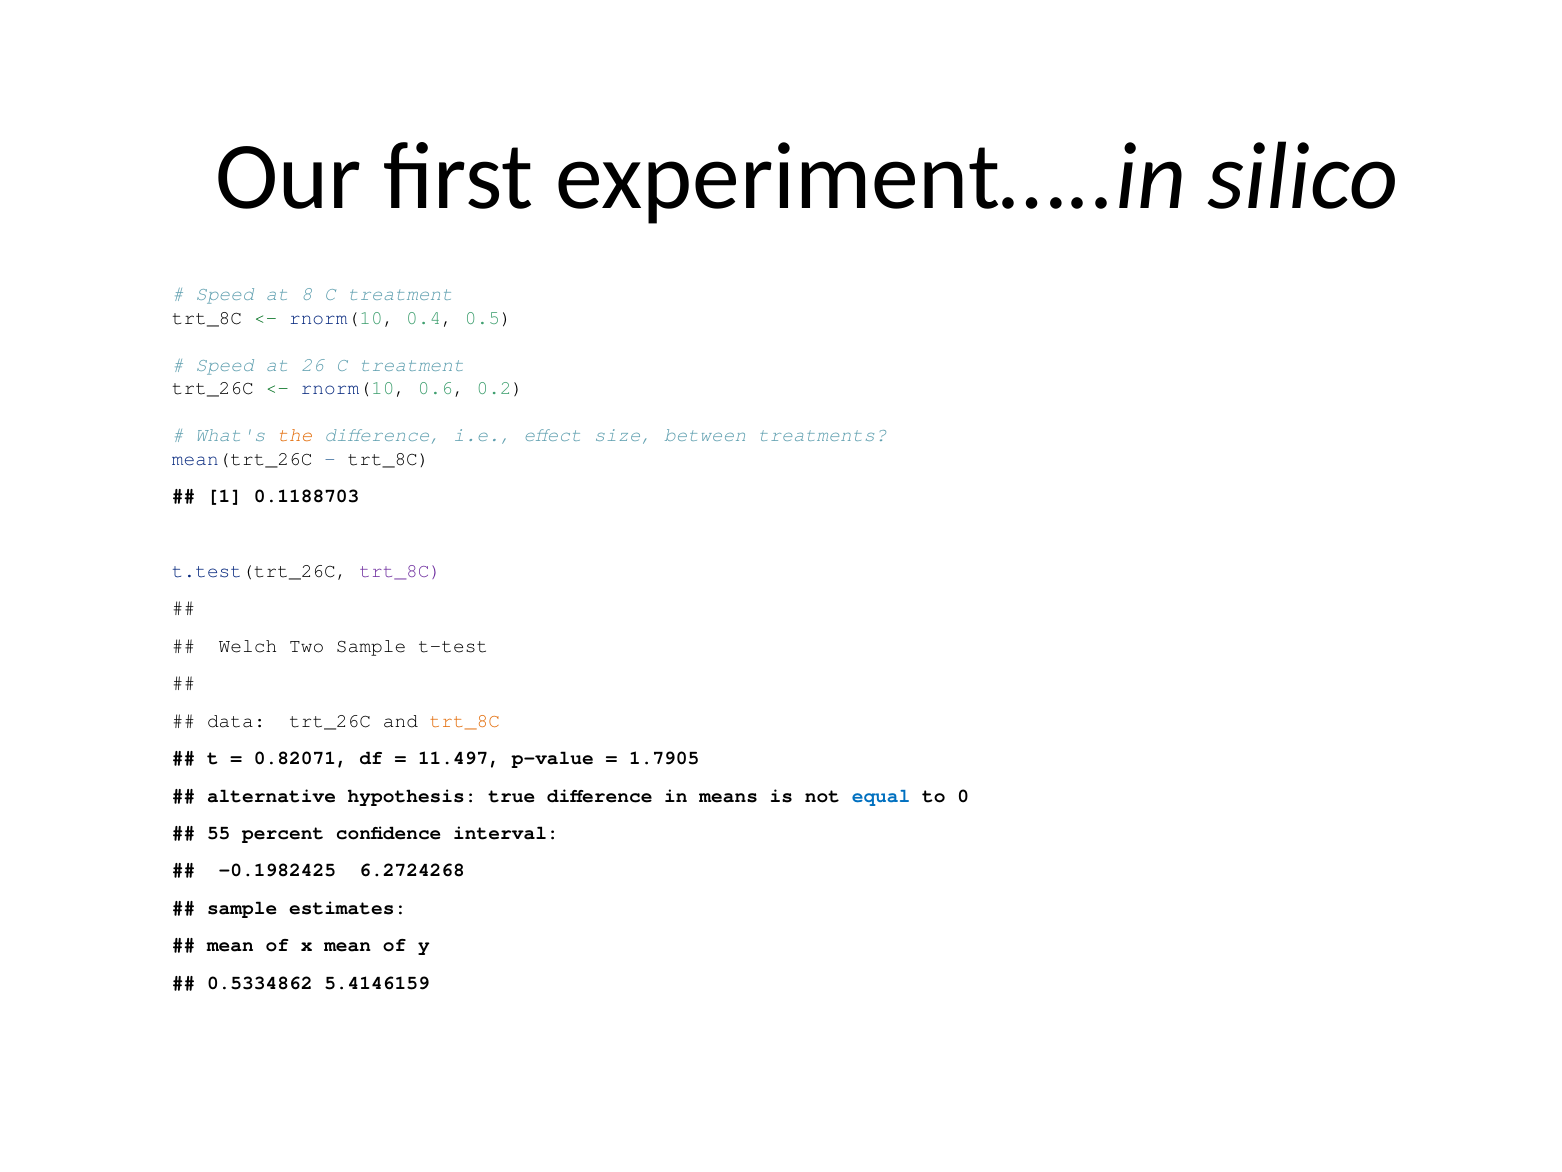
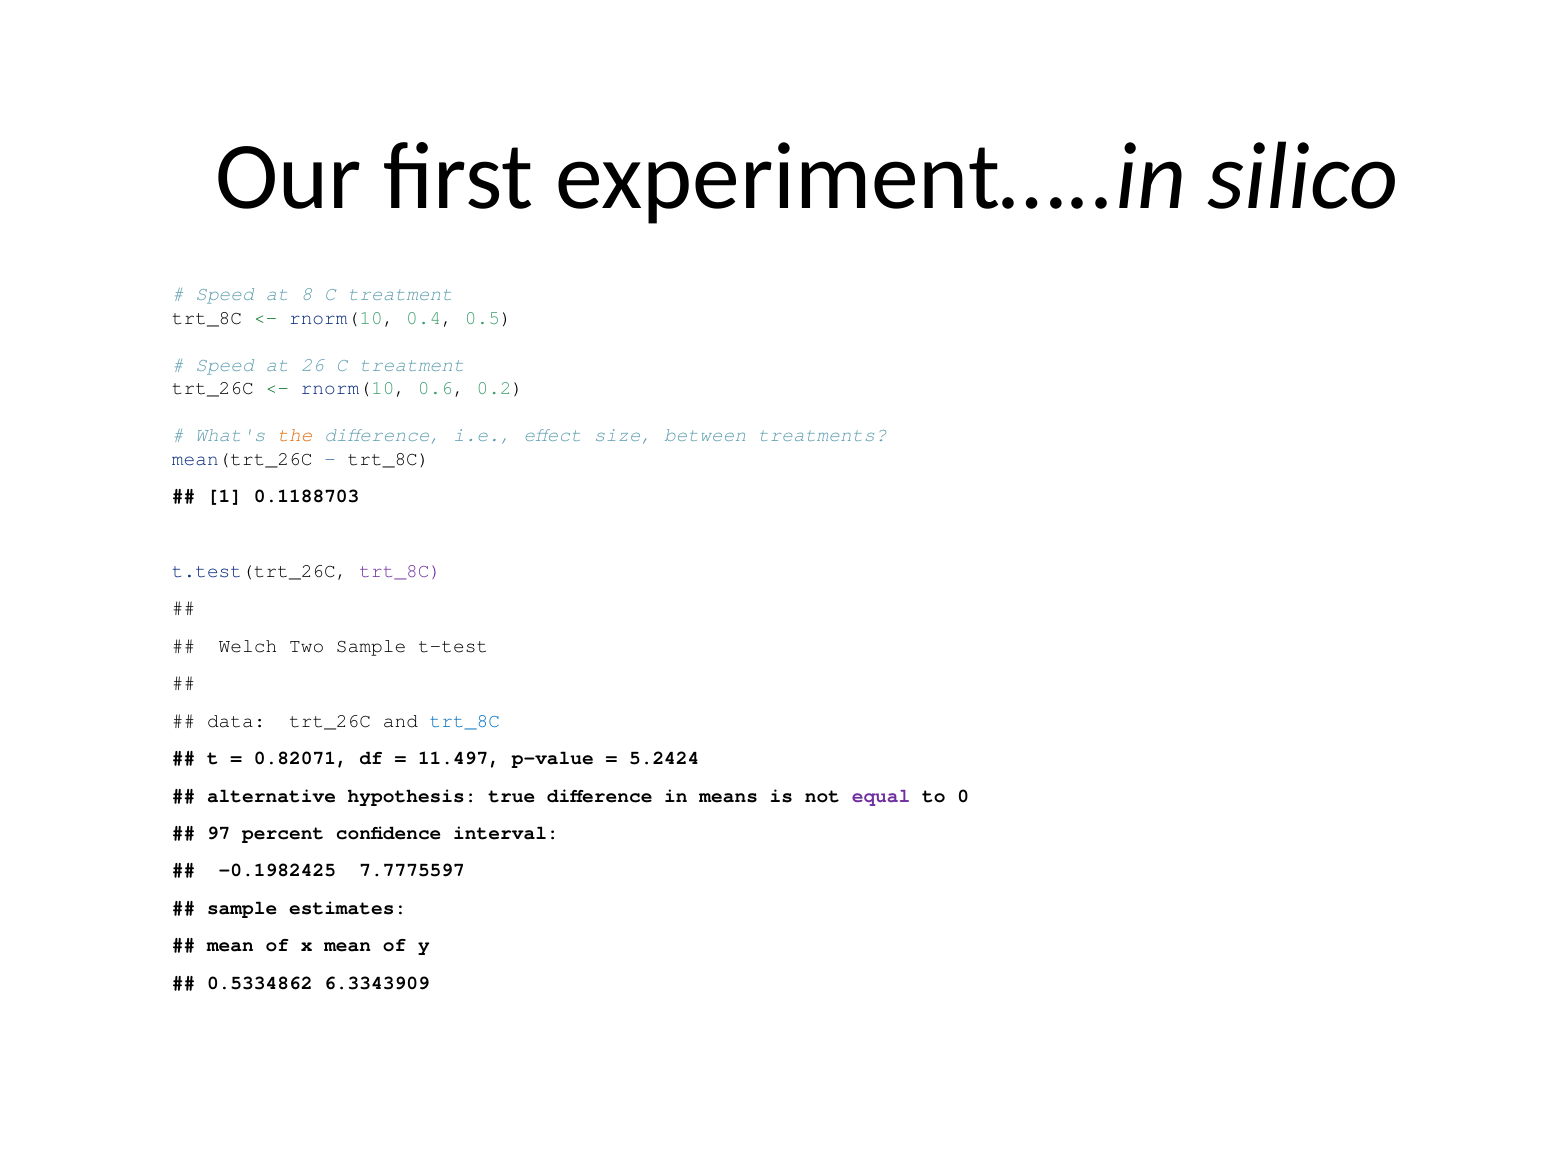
trt_8C colour: orange -> blue (465, 720)
1.7905: 1.7905 -> 5.2424 (664, 758)
equal colour: blue -> purple (881, 795)
55: 55 -> 97 (219, 833)
6.2724268: 6.2724268 -> 7.7775597 (412, 870)
5.4146159: 5.4146159 -> 6.3343909 (377, 982)
